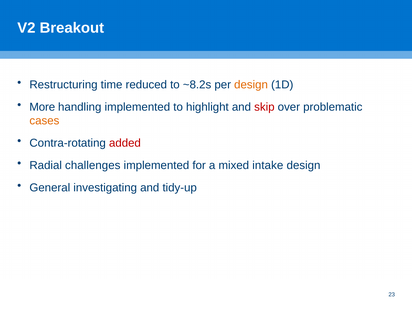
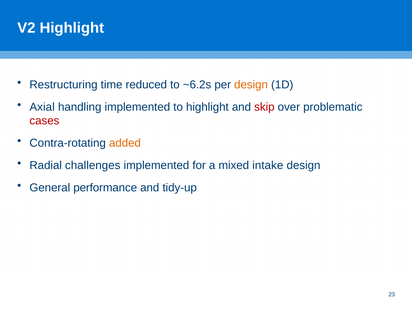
V2 Breakout: Breakout -> Highlight (72, 28)
~8.2s: ~8.2s -> ~6.2s (197, 85)
More: More -> Axial (42, 107)
cases colour: orange -> red (44, 121)
added colour: red -> orange (125, 143)
investigating: investigating -> performance (105, 188)
